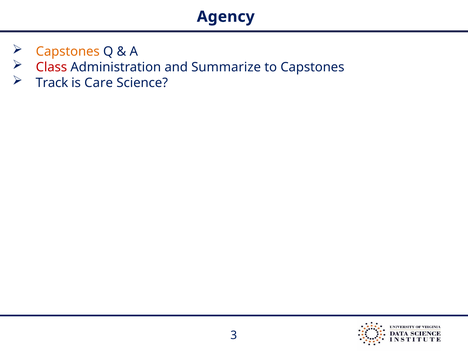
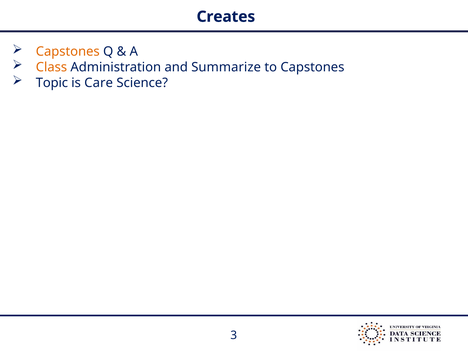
Agency: Agency -> Creates (226, 17)
Class colour: red -> orange (51, 67)
Track: Track -> Topic (52, 83)
